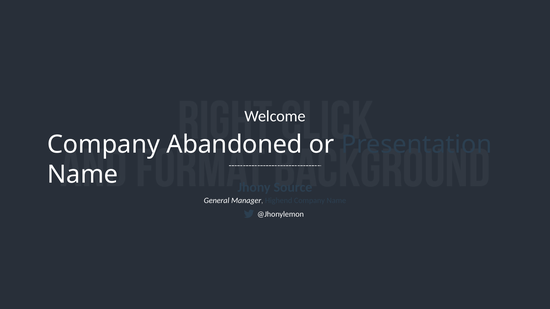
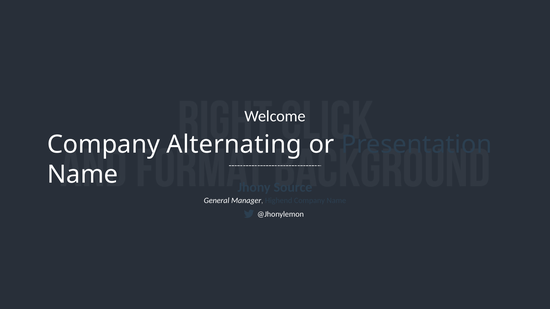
Abandoned: Abandoned -> Alternating (234, 145)
